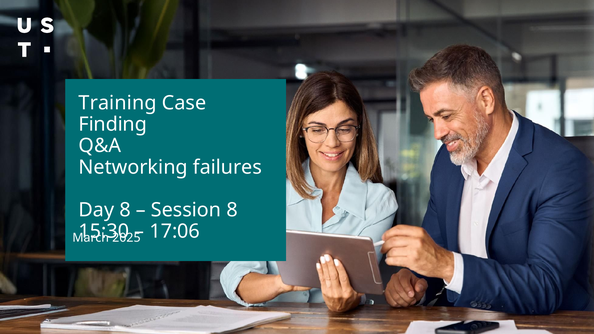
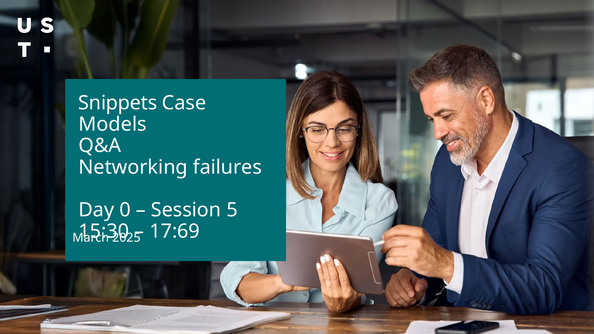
Training: Training -> Snippets (118, 103)
Finding: Finding -> Models (113, 124)
Day 8: 8 -> 0 (125, 210)
Session 8: 8 -> 5 (232, 210)
17:06: 17:06 -> 17:69 (175, 231)
